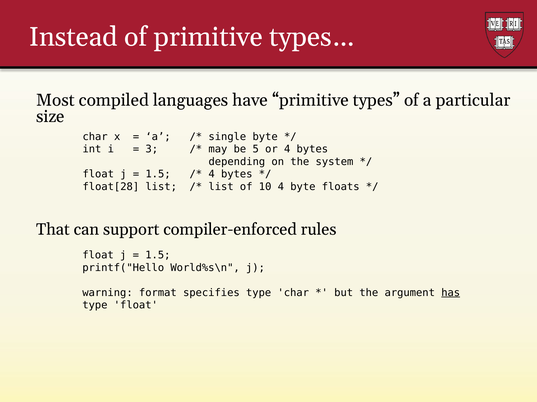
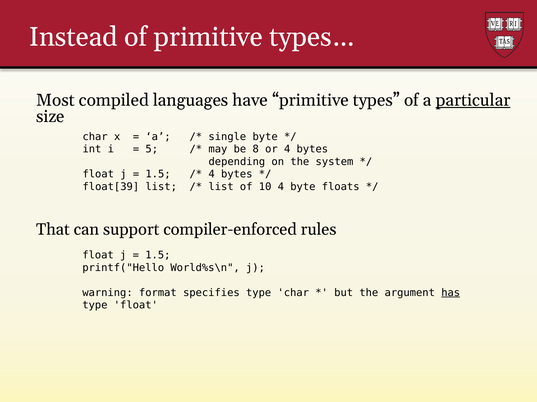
particular underline: none -> present (473, 100)
3: 3 -> 5 (152, 149)
5: 5 -> 8 (256, 149)
float[28: float[28 -> float[39 (111, 187)
